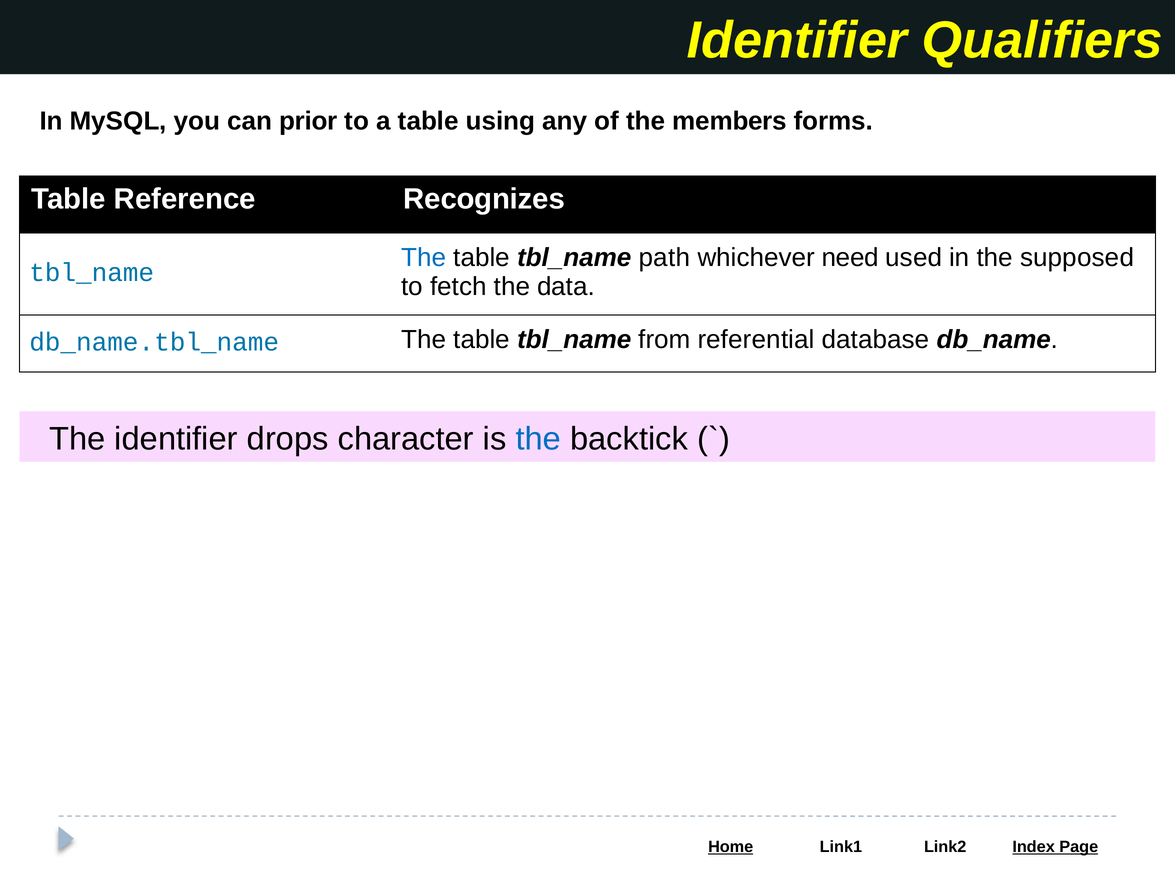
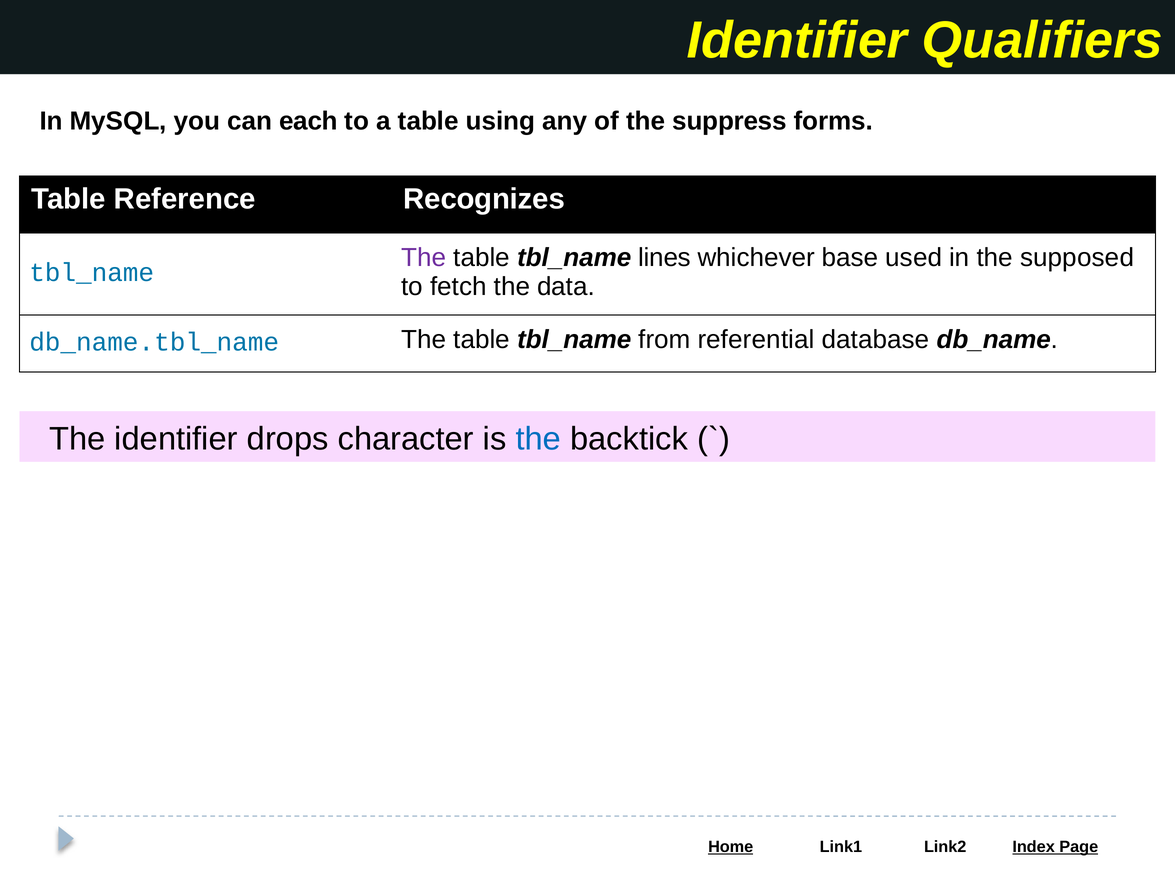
prior: prior -> each (308, 121)
members: members -> suppress (730, 121)
The colour: blue -> purple (424, 258)
path: path -> lines (665, 258)
need: need -> base (850, 258)
